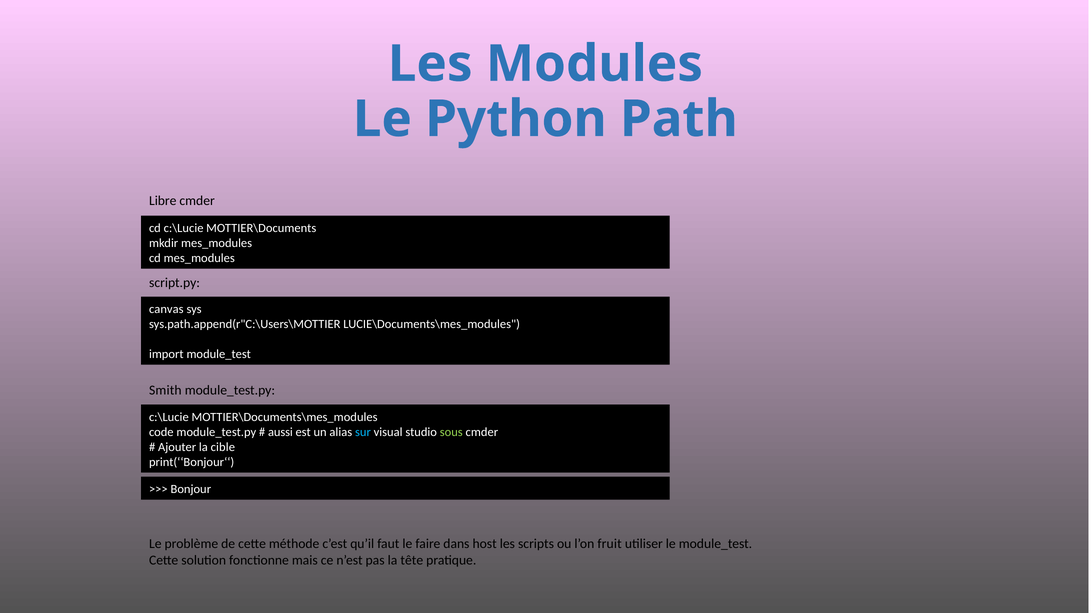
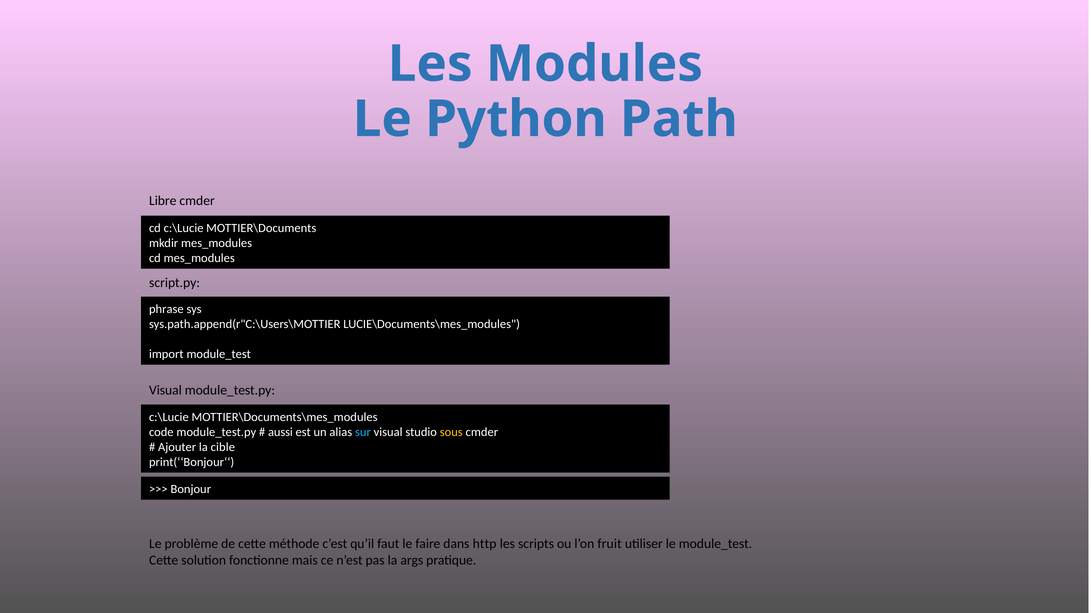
canvas: canvas -> phrase (166, 309)
Smith: Smith -> Visual (165, 391)
sous colour: light green -> yellow (451, 432)
host: host -> http (485, 544)
tête: tête -> args (412, 561)
